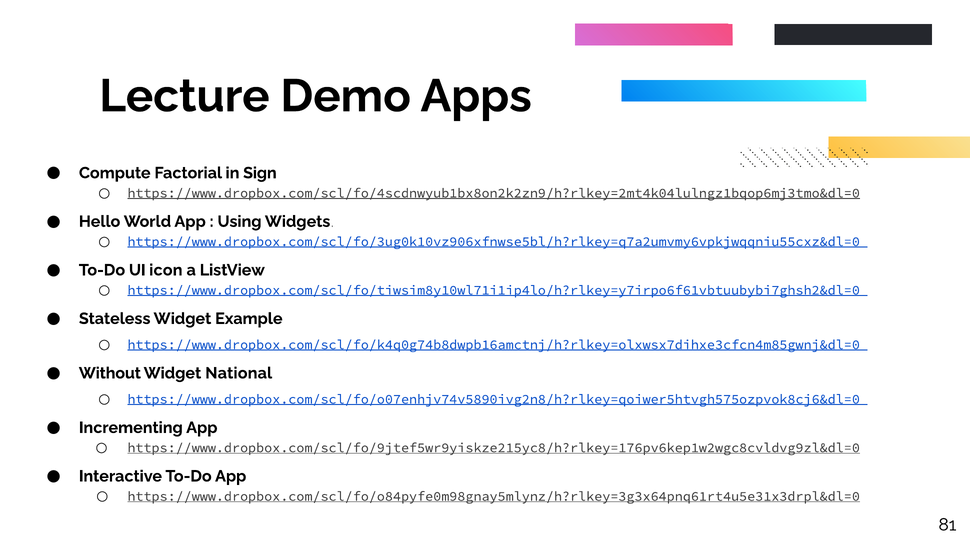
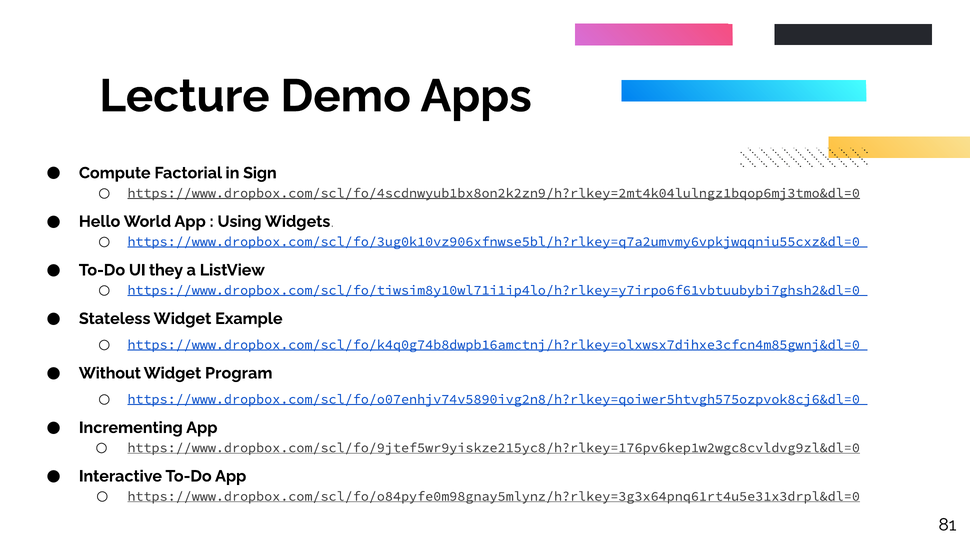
icon: icon -> they (166, 270)
National: National -> Program (239, 374)
